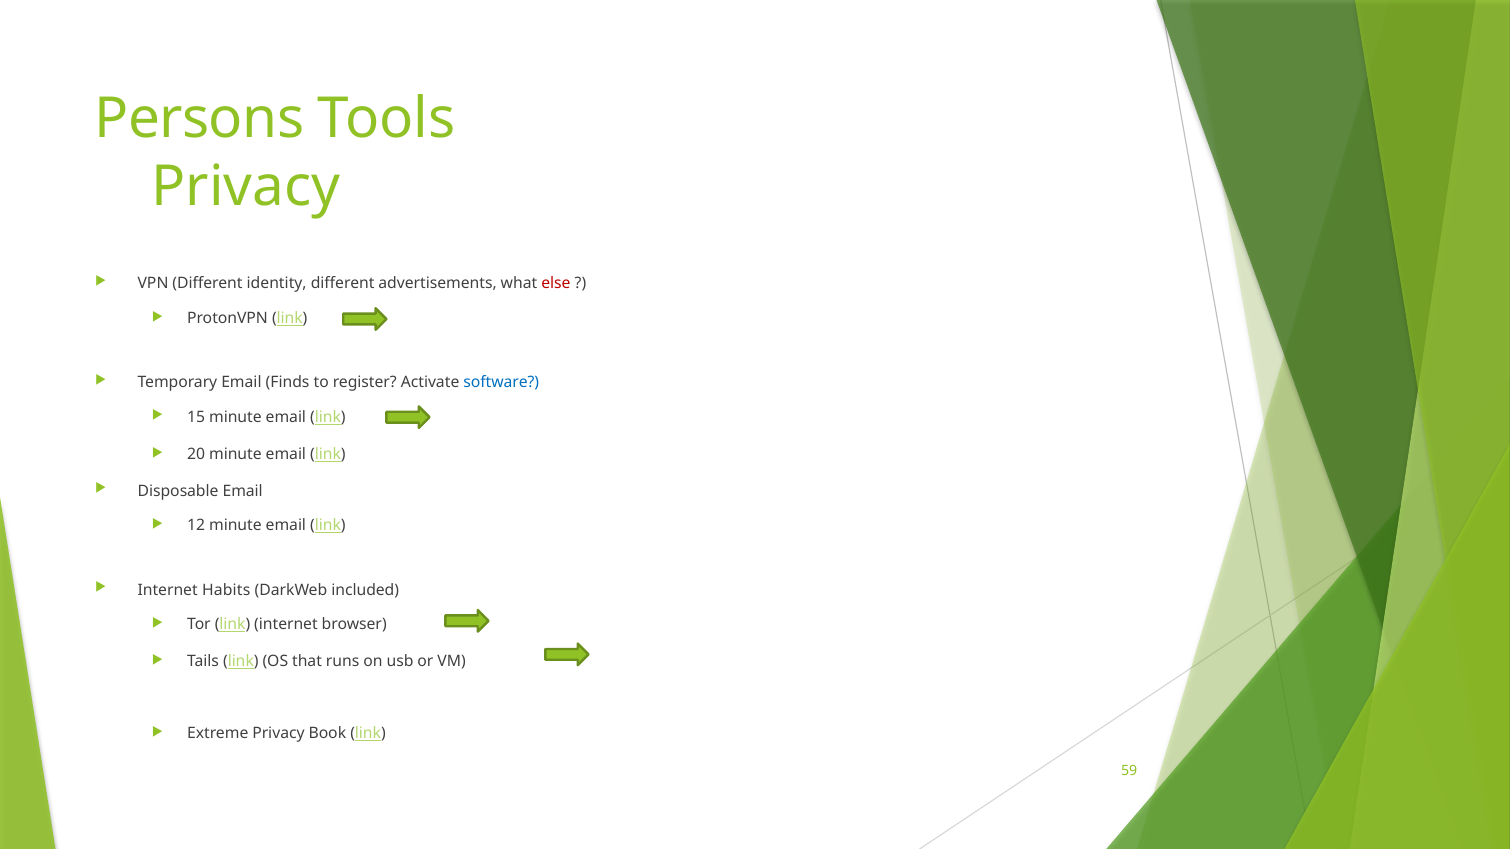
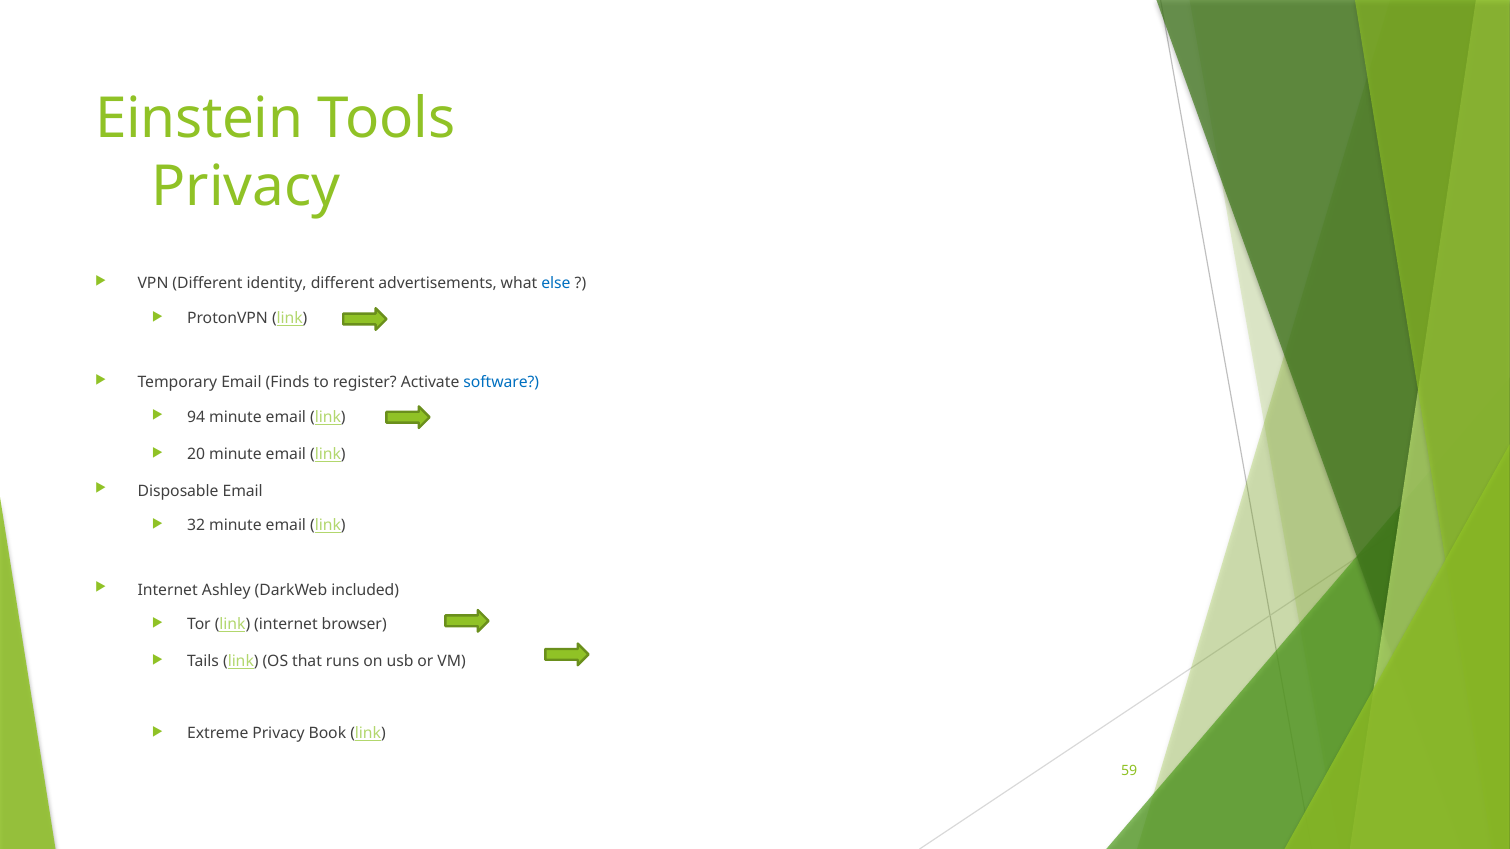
Persons: Persons -> Einstein (199, 119)
else colour: red -> blue (556, 284)
15: 15 -> 94 (196, 417)
12: 12 -> 32 (196, 526)
Habits: Habits -> Ashley (226, 590)
